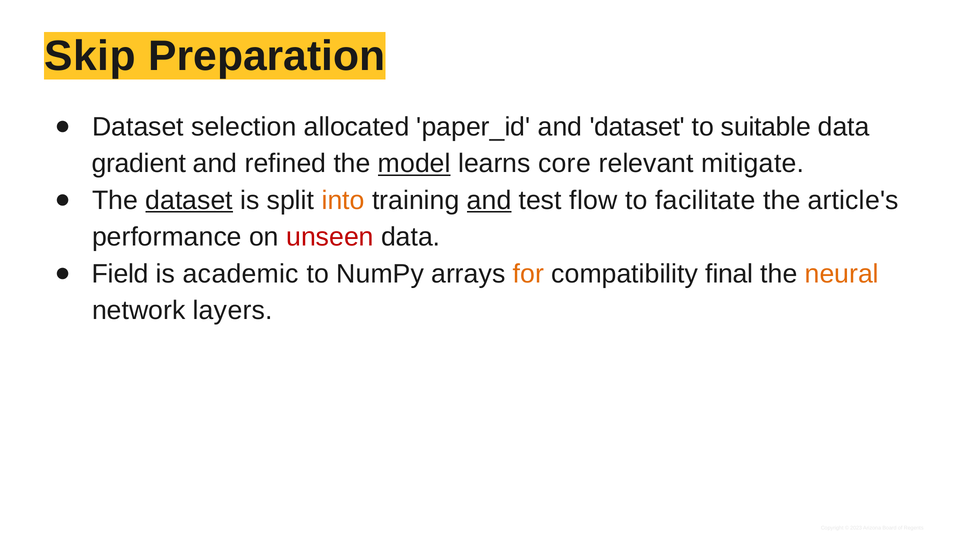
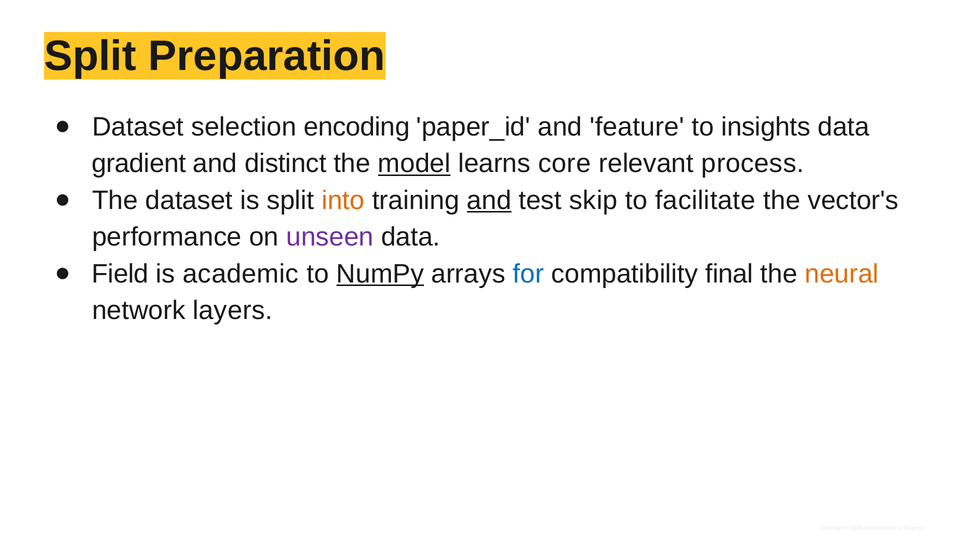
Skip: Skip -> Split (90, 56)
allocated: allocated -> encoding (357, 127)
and dataset: dataset -> feature (637, 127)
suitable: suitable -> insights (766, 127)
refined: refined -> distinct (286, 164)
mitigate: mitigate -> process (753, 164)
dataset underline: present -> none (189, 201)
flow: flow -> skip (593, 201)
article's: article's -> vector's (853, 201)
unseen colour: red -> purple (330, 237)
NumPy underline: none -> present (380, 274)
for colour: orange -> blue (528, 274)
